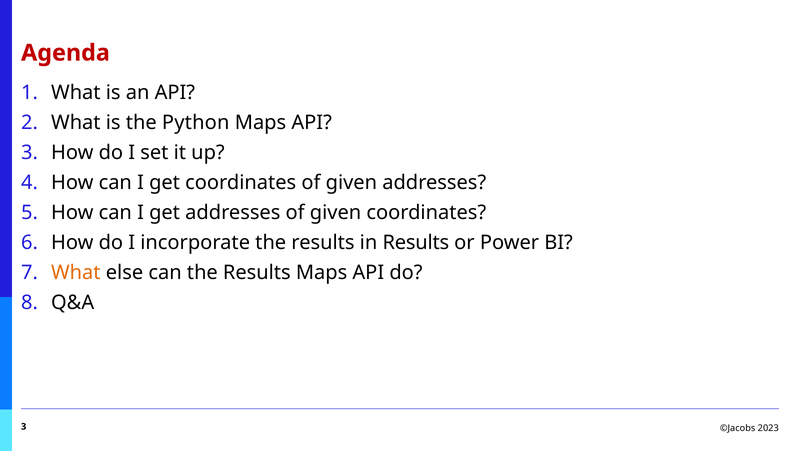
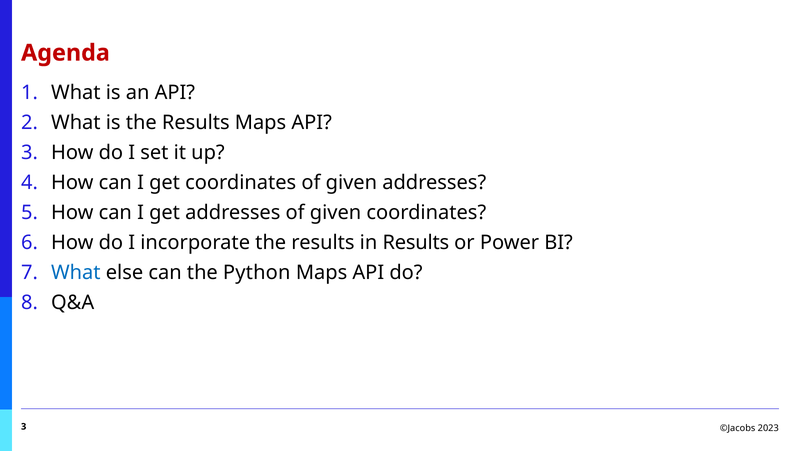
is the Python: Python -> Results (196, 122)
What colour: orange -> blue (76, 273)
can the Results: Results -> Python (257, 273)
